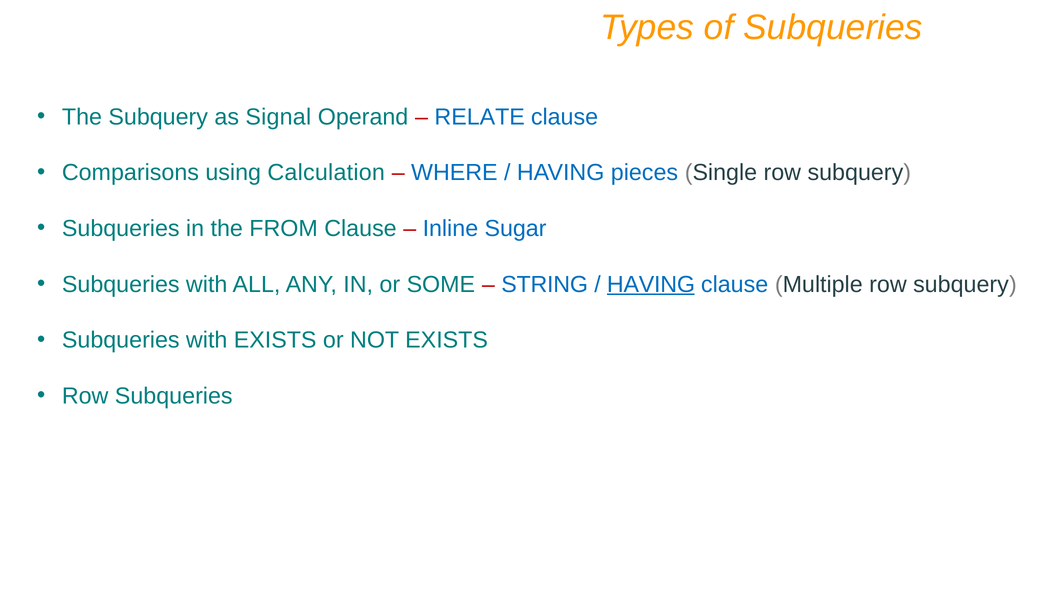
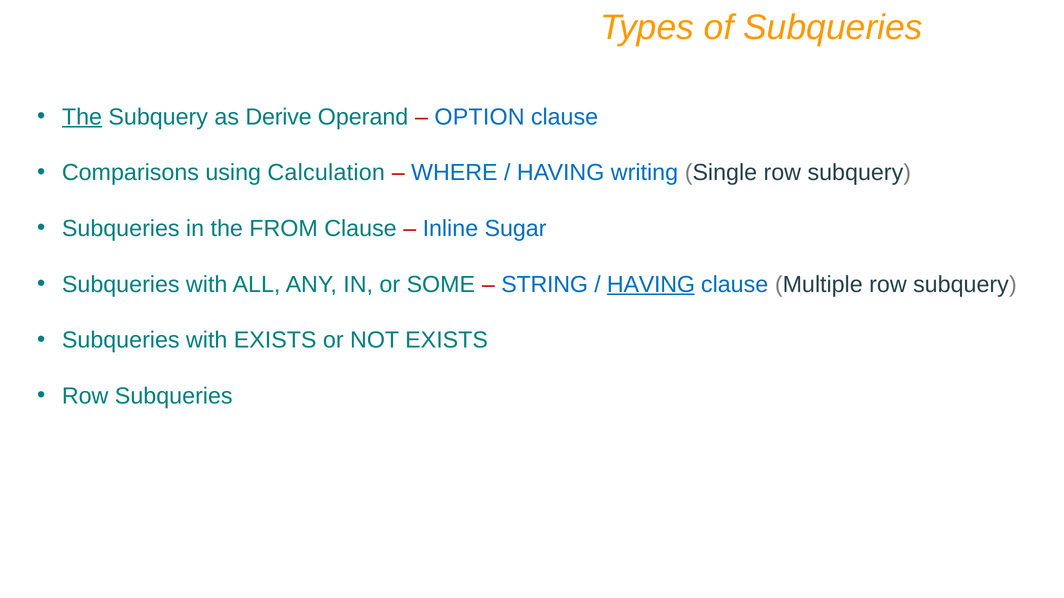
The underline: none -> present (82, 117)
Signal: Signal -> Derive (279, 117)
RELATE: RELATE -> OPTION (480, 117)
pieces: pieces -> writing (644, 173)
